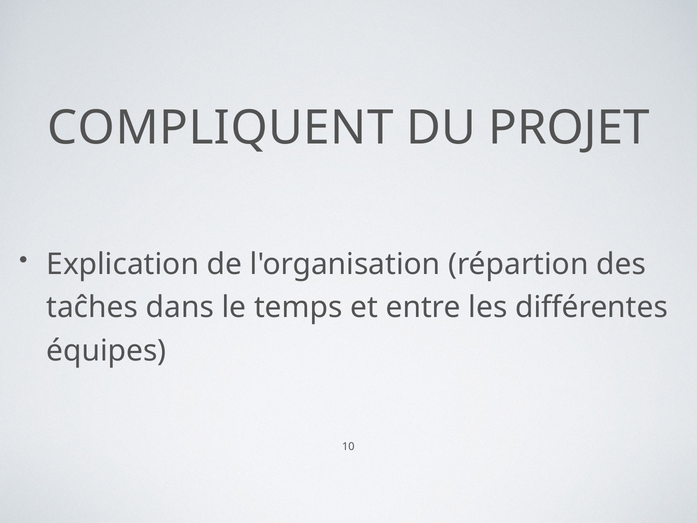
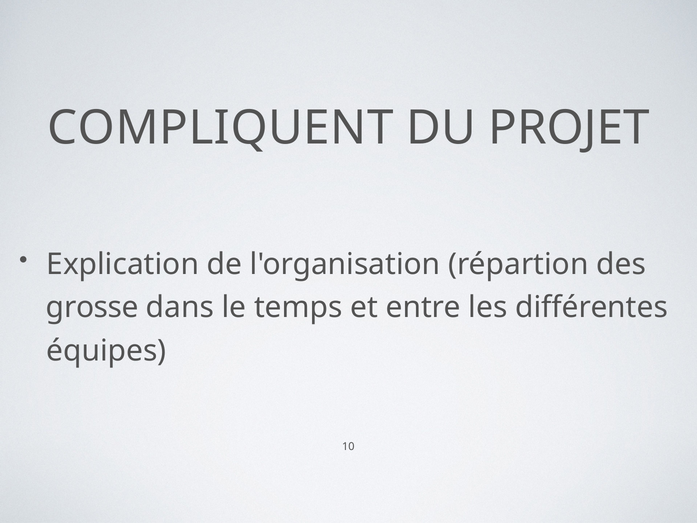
taĉhes: taĉhes -> grosse (92, 307)
